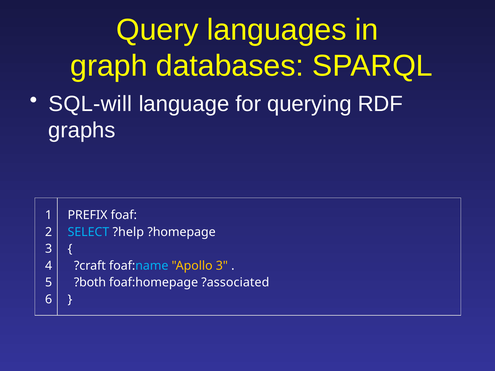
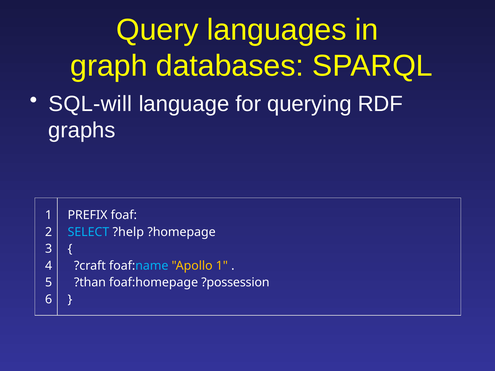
Apollo 3: 3 -> 1 (222, 266)
?both: ?both -> ?than (90, 283)
?associated: ?associated -> ?possession (235, 283)
